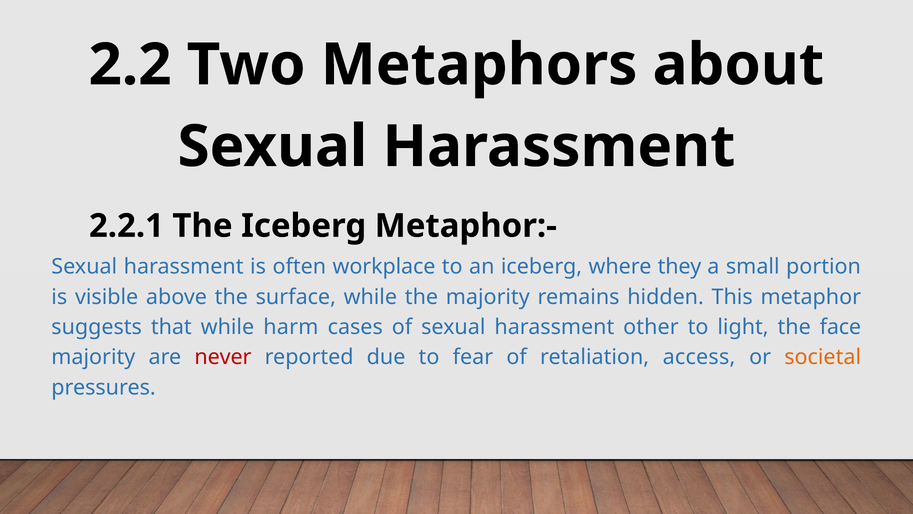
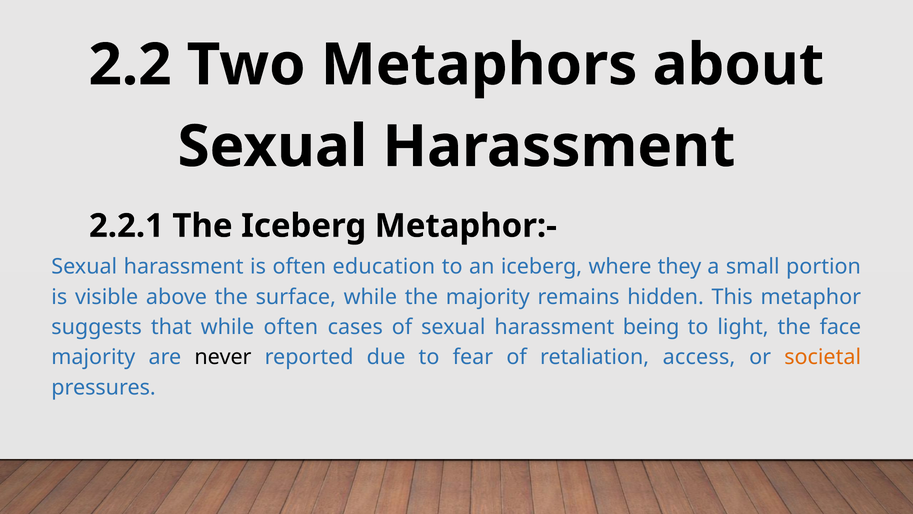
workplace: workplace -> education (384, 266)
while harm: harm -> often (291, 327)
other: other -> being (651, 327)
never colour: red -> black (223, 357)
